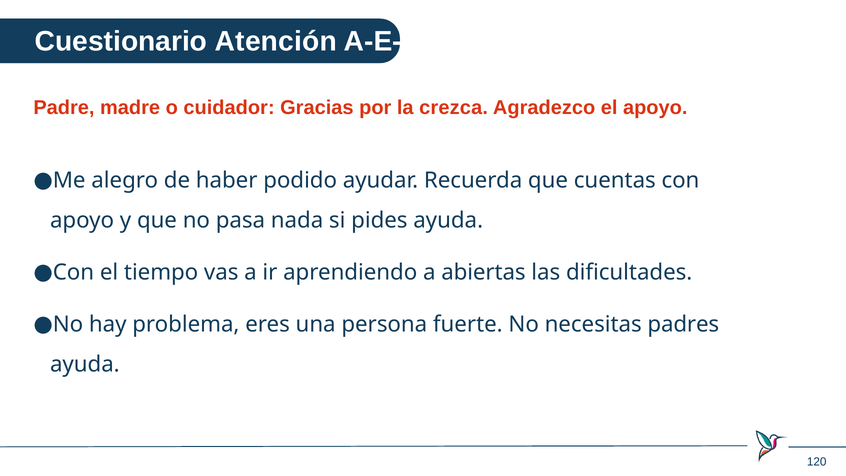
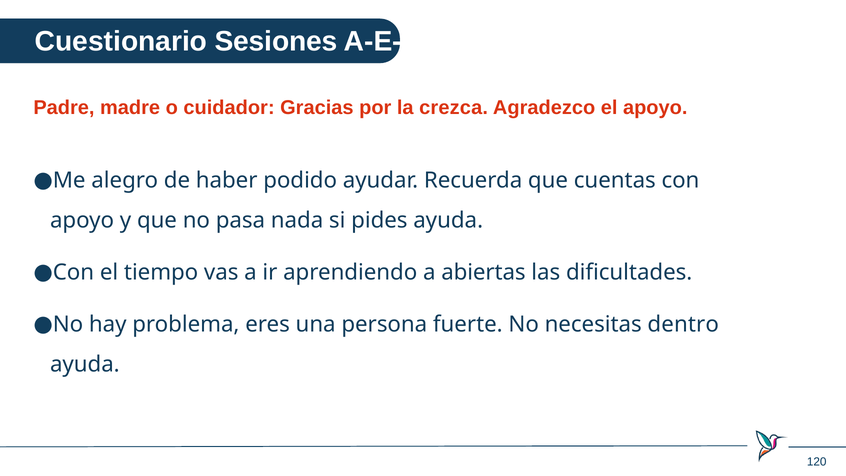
Atención: Atención -> Sesiones (276, 41)
padres: padres -> dentro (683, 324)
